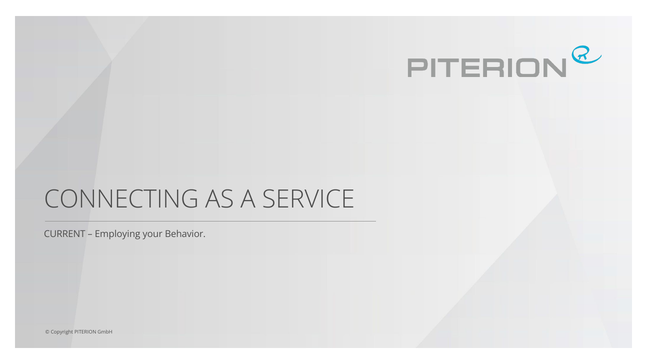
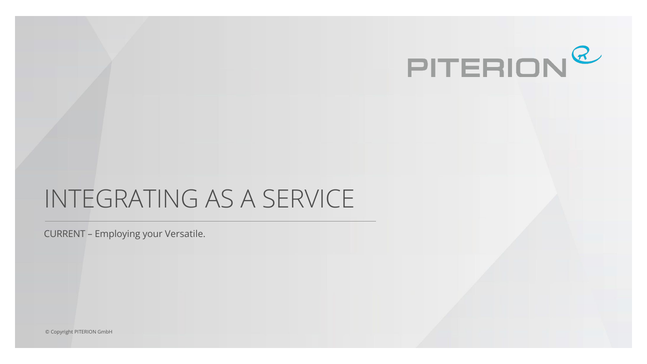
CONNECTING: CONNECTING -> INTEGRATING (121, 199)
Behavior: Behavior -> Versatile (185, 234)
